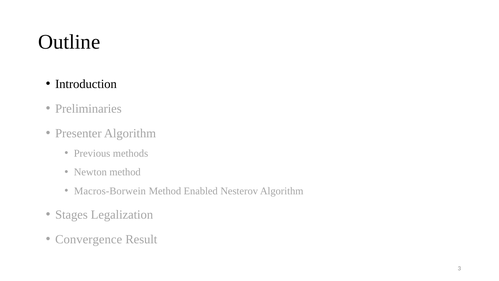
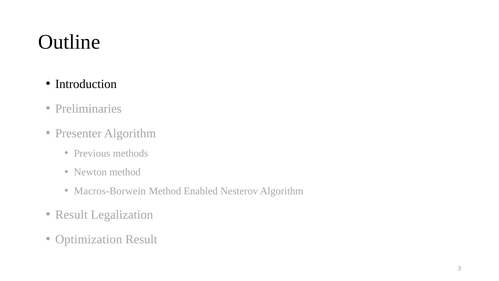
Stages: Stages -> Result (71, 214)
Convergence: Convergence -> Optimization (89, 239)
